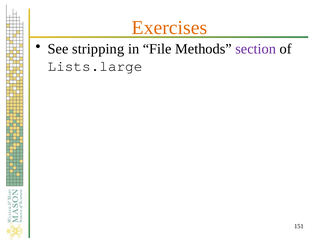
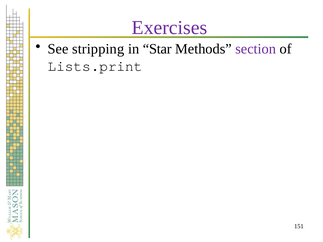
Exercises colour: orange -> purple (170, 28)
File: File -> Star (157, 49)
Lists.large: Lists.large -> Lists.print (95, 66)
